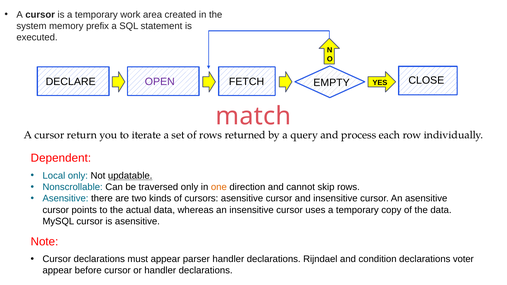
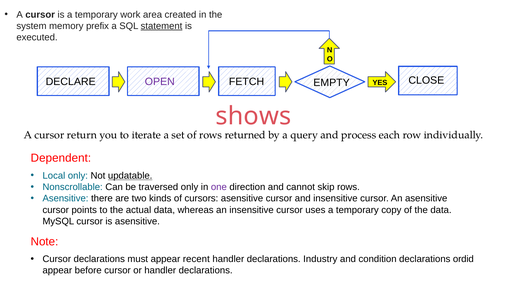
statement underline: none -> present (161, 26)
match: match -> shows (253, 116)
one colour: orange -> purple (219, 187)
parser: parser -> recent (196, 259)
Rijndael: Rijndael -> Industry (320, 259)
voter: voter -> ordid (463, 259)
